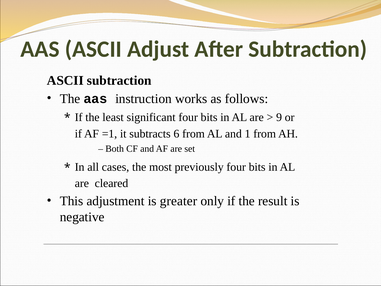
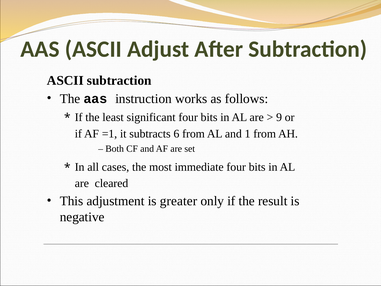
previously: previously -> immediate (199, 167)
